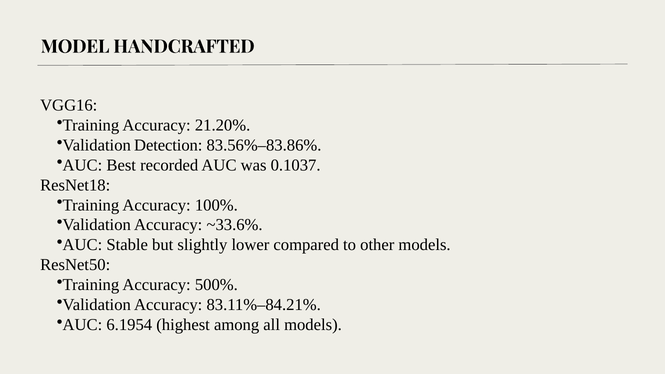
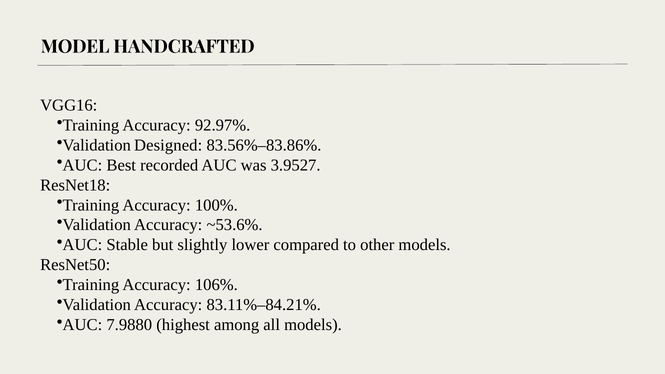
21.20%: 21.20% -> 92.97% (223, 125)
Detection: Detection -> Designed (168, 145)
0.1037: 0.1037 -> 3.9527 (296, 165)
~33.6%: ~33.6% -> ~53.6% (235, 225)
500%: 500% -> 106% (216, 285)
6.1954: 6.1954 -> 7.9880 (129, 325)
